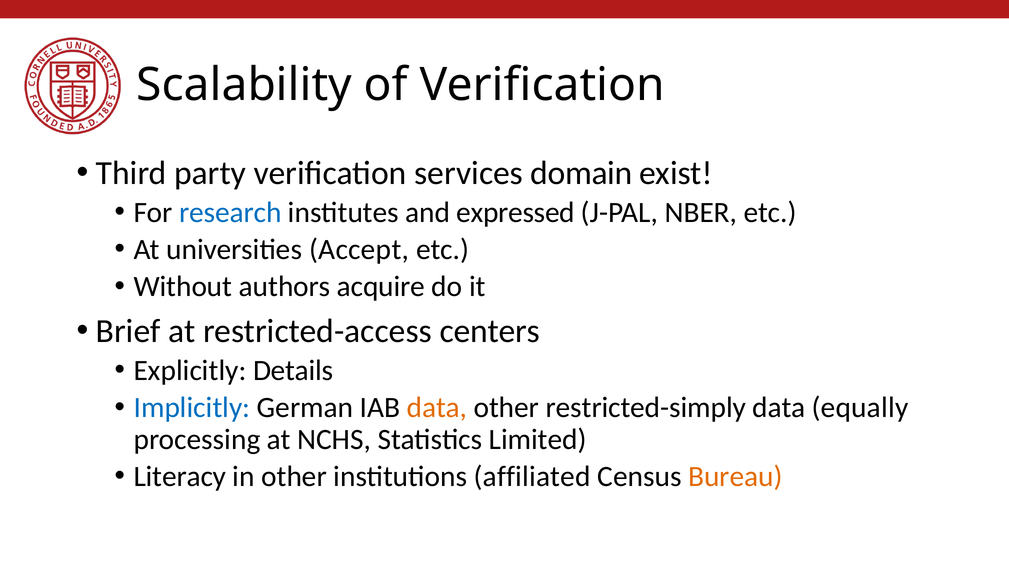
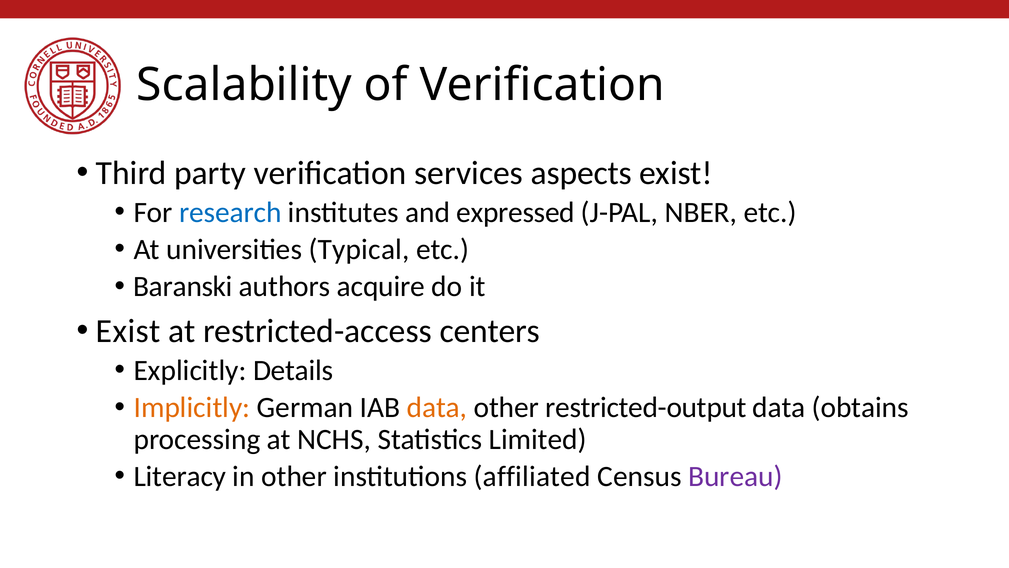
domain: domain -> aspects (581, 173)
Accept: Accept -> Typical (359, 249)
Without: Without -> Baranski (183, 286)
Brief: Brief -> Exist (128, 331)
Implicitly colour: blue -> orange (192, 407)
restricted-simply: restricted-simply -> restricted-output (646, 407)
equally: equally -> obtains (860, 407)
Bureau colour: orange -> purple (735, 476)
